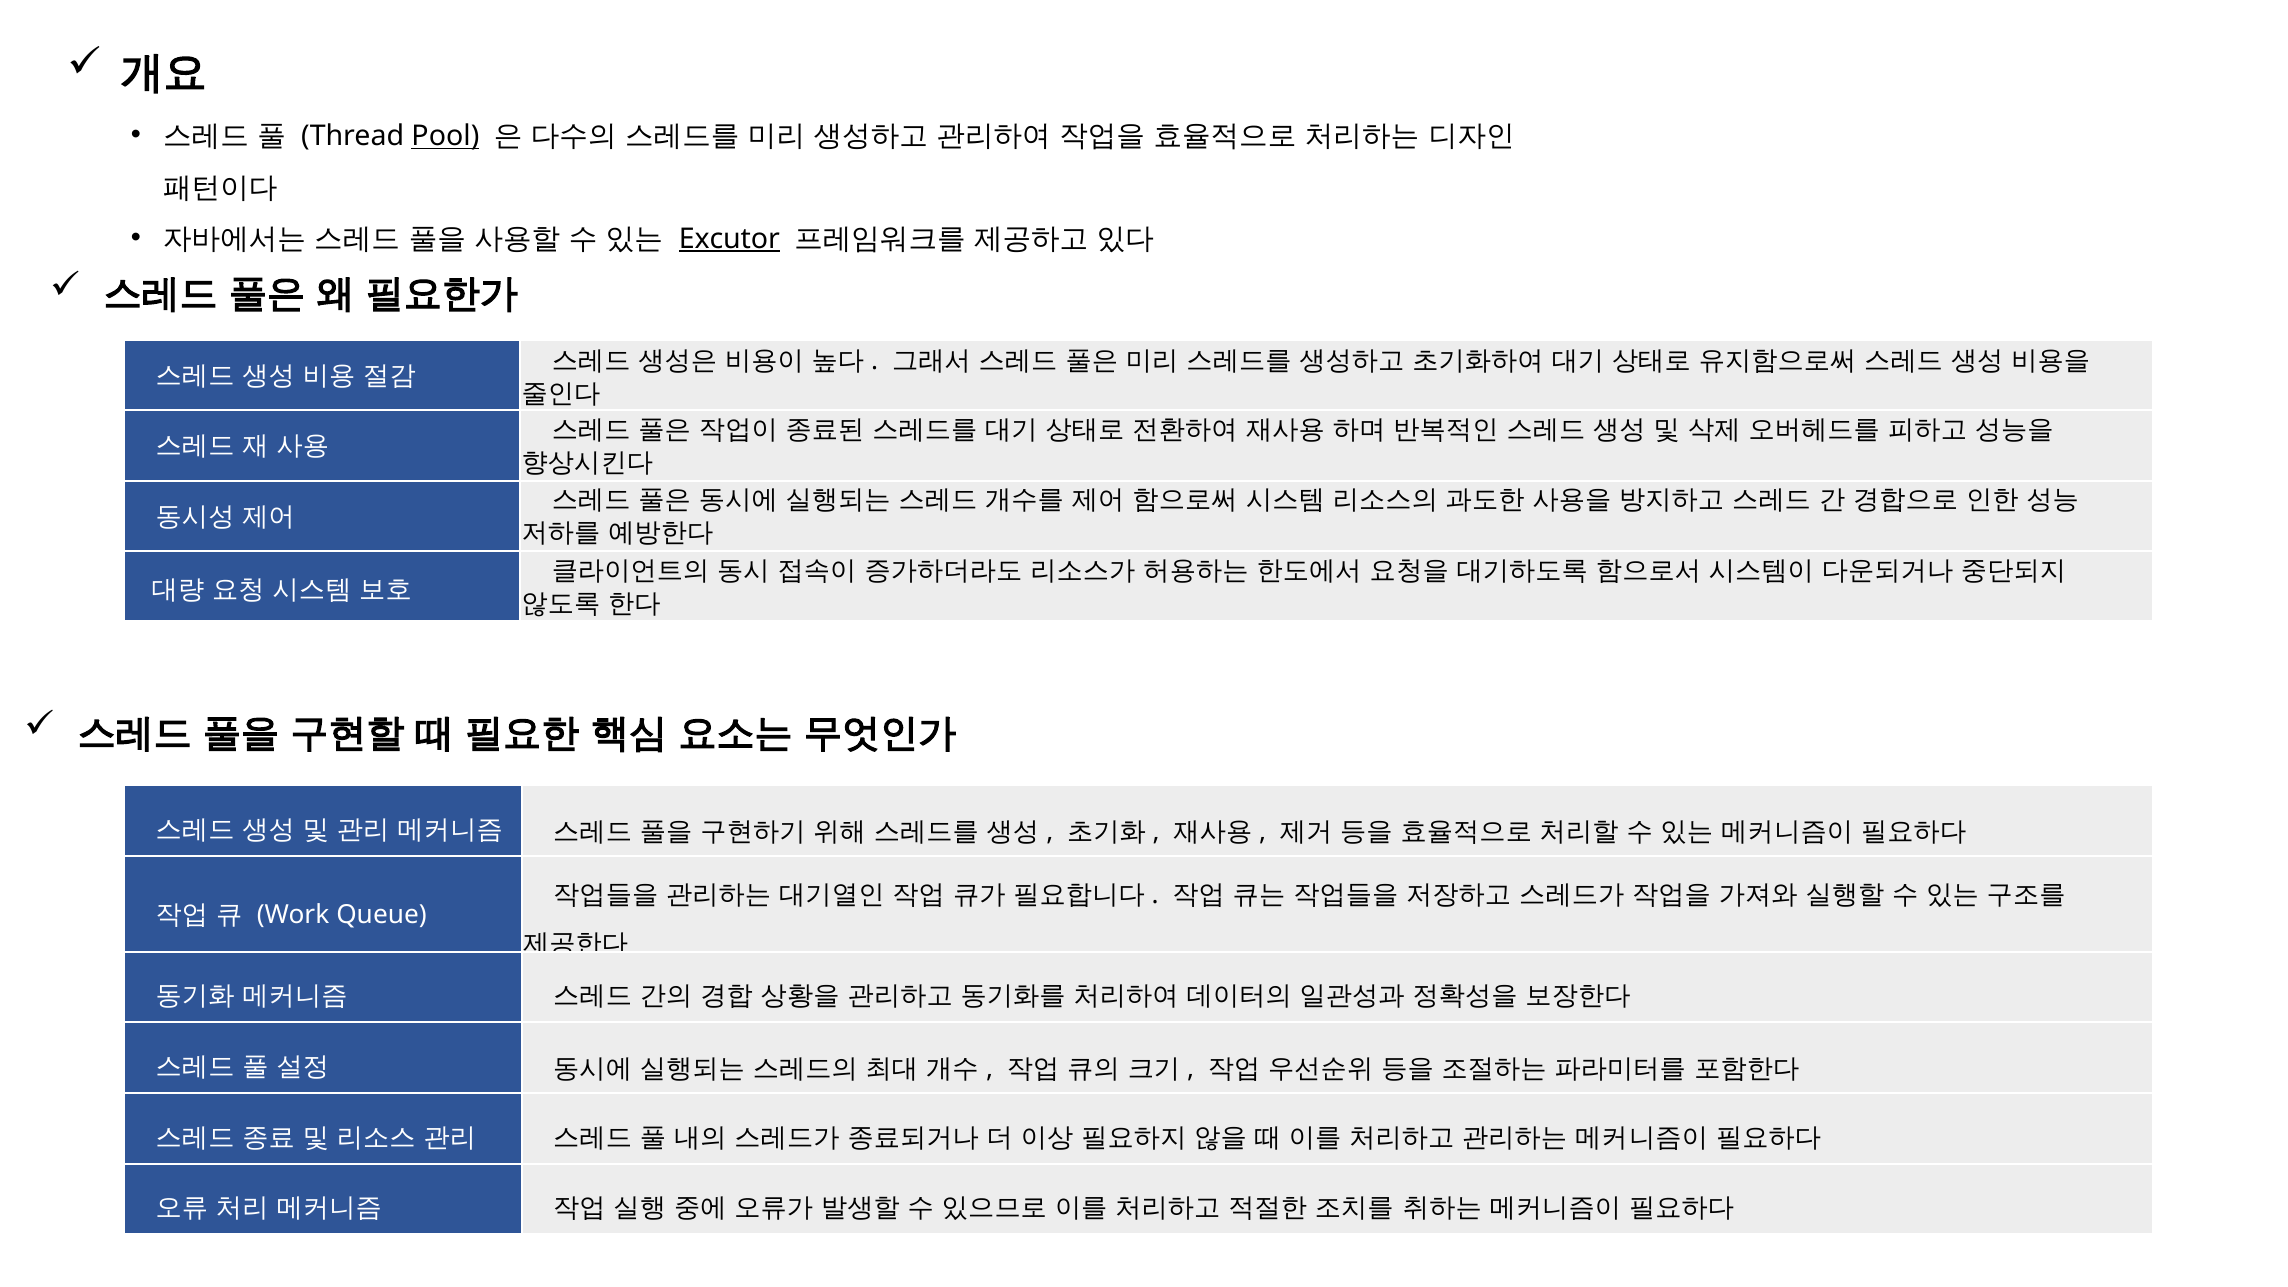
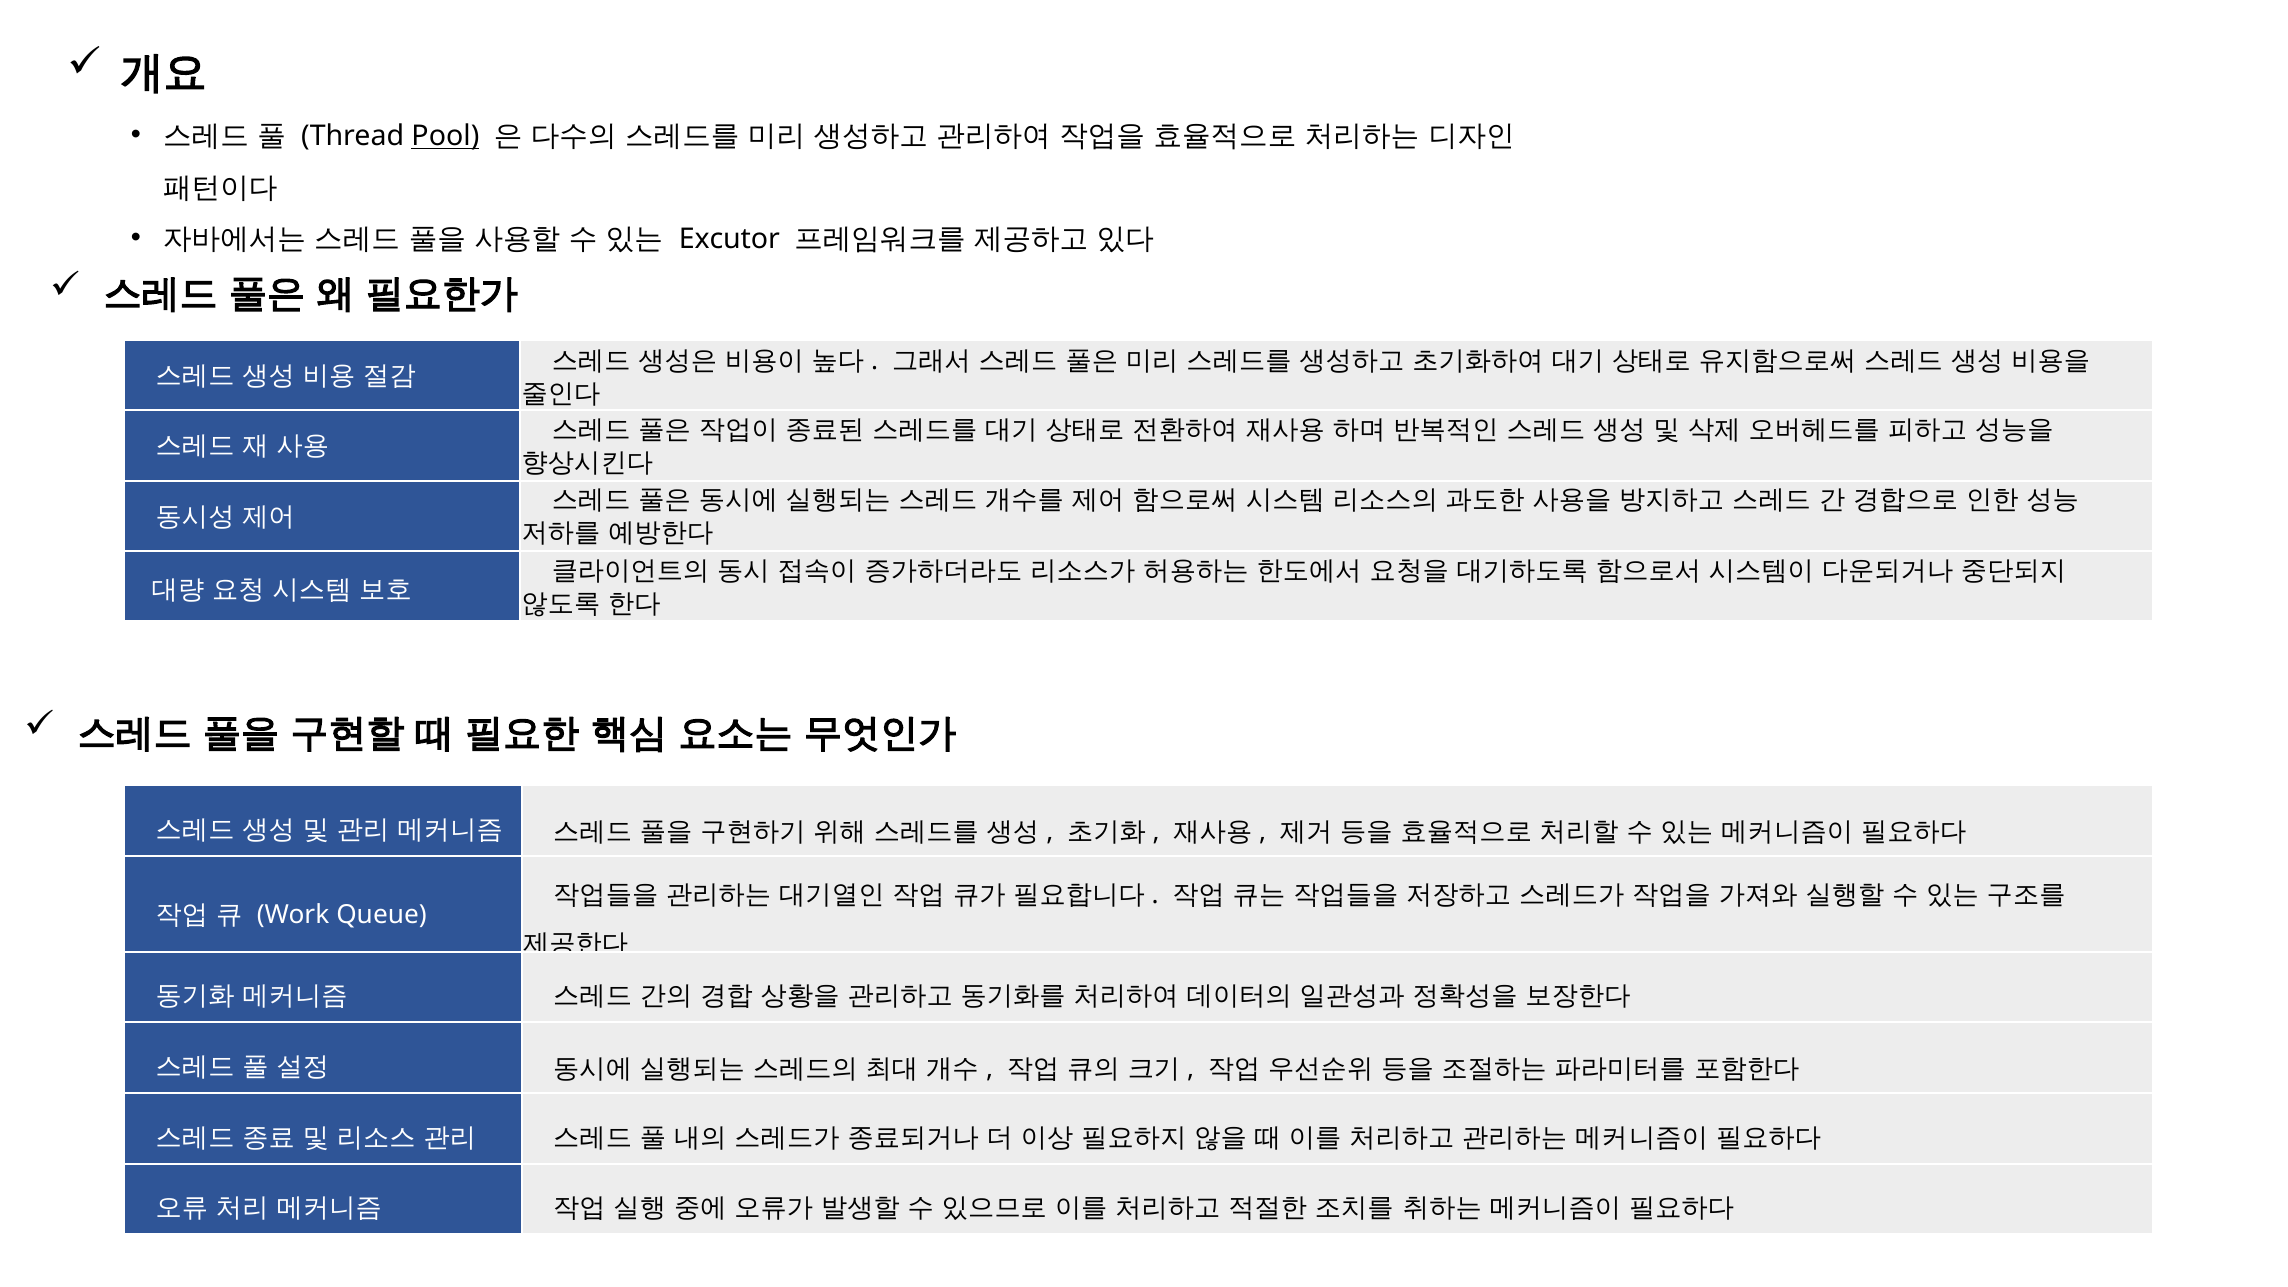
Excutor underline: present -> none (729, 239)
